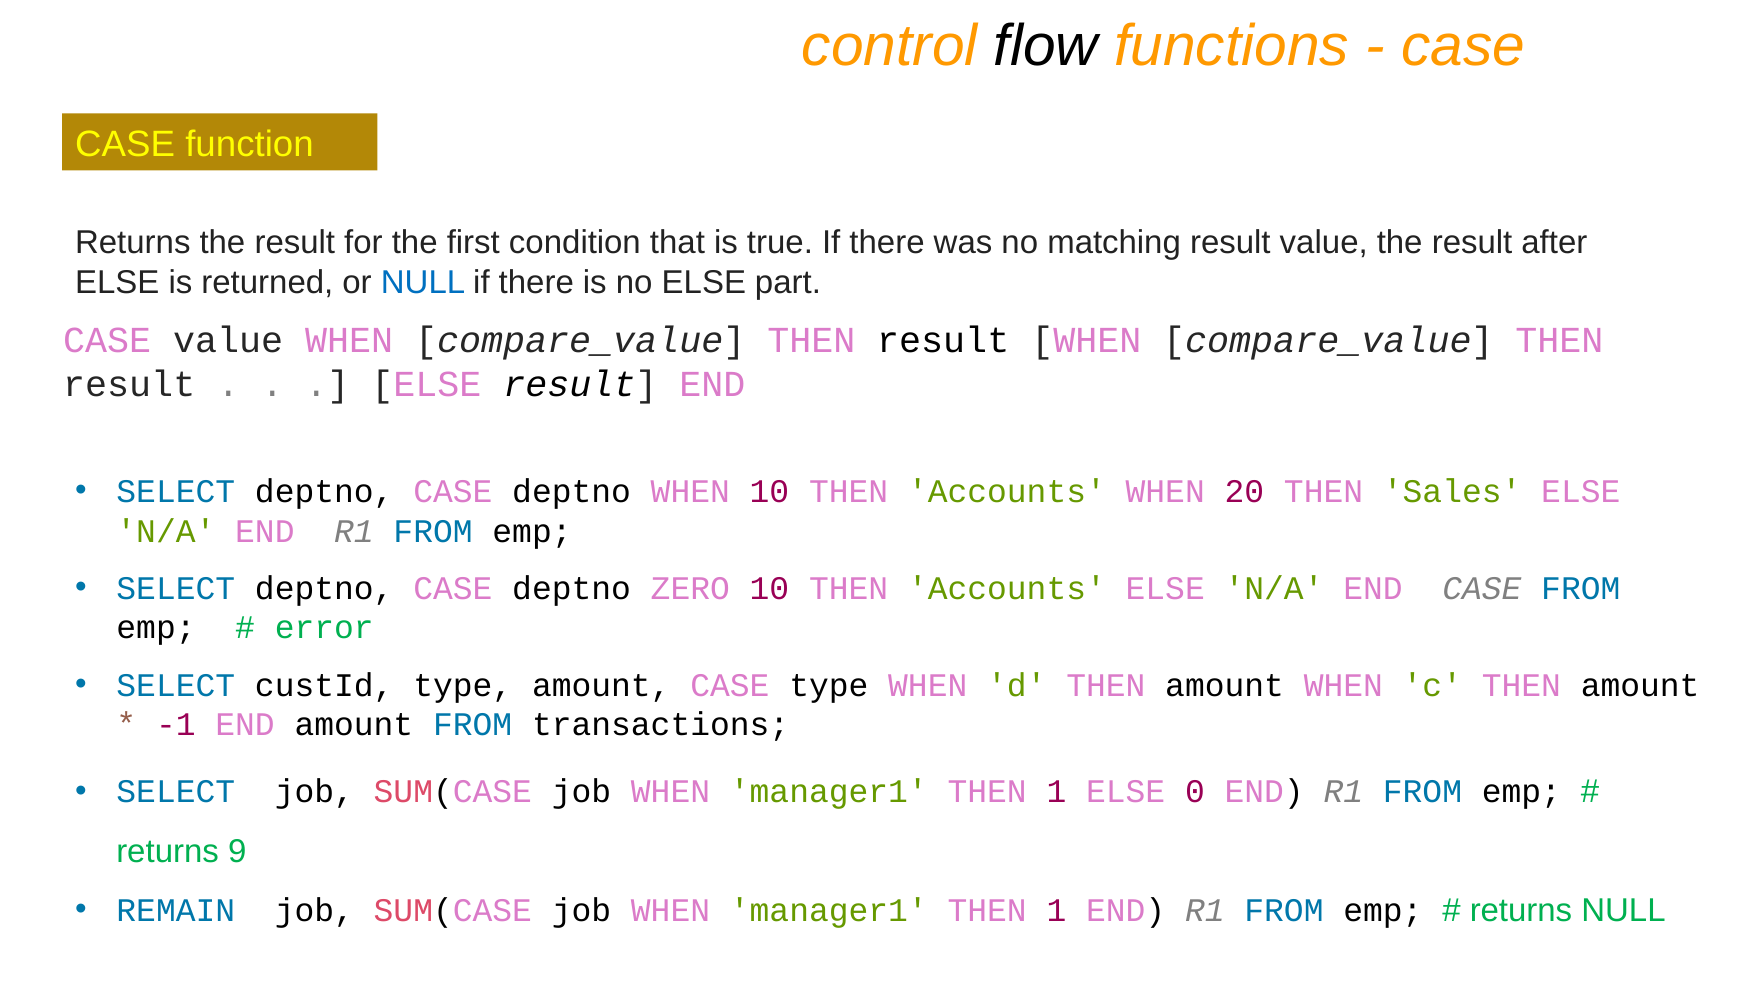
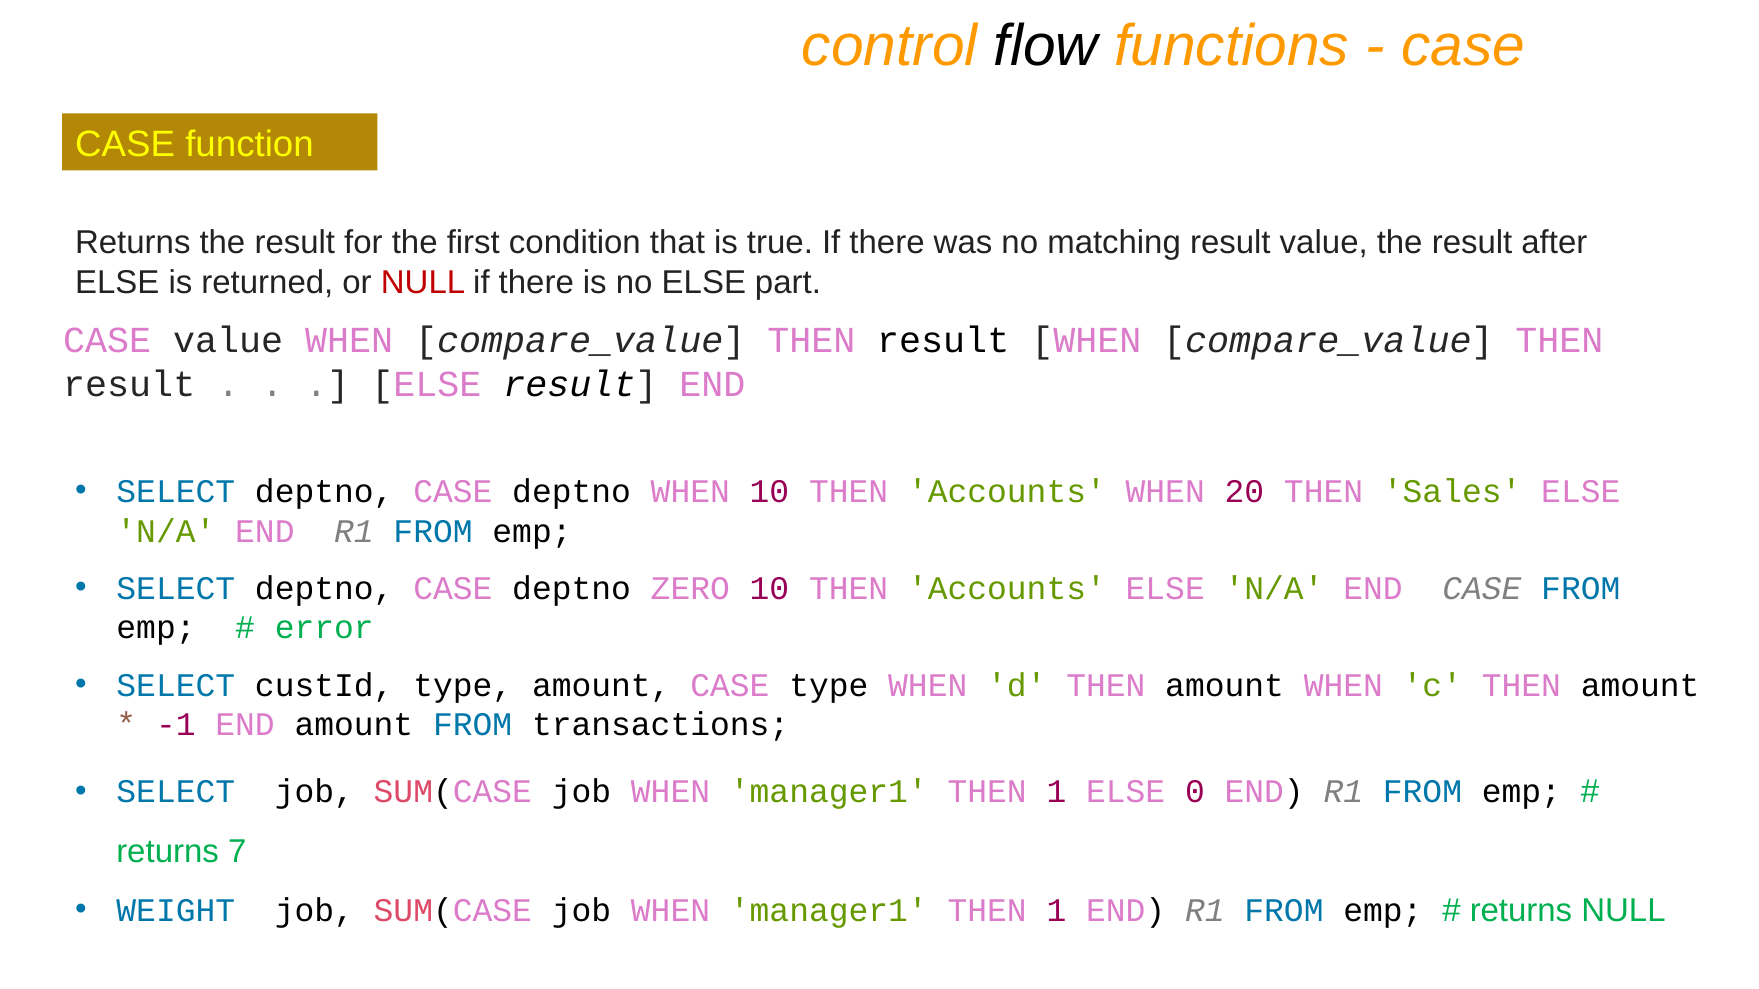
NULL colour: blue -> red (423, 283)
9: 9 -> 7 (237, 852)
REMAIN: REMAIN -> WEIGHT (176, 911)
